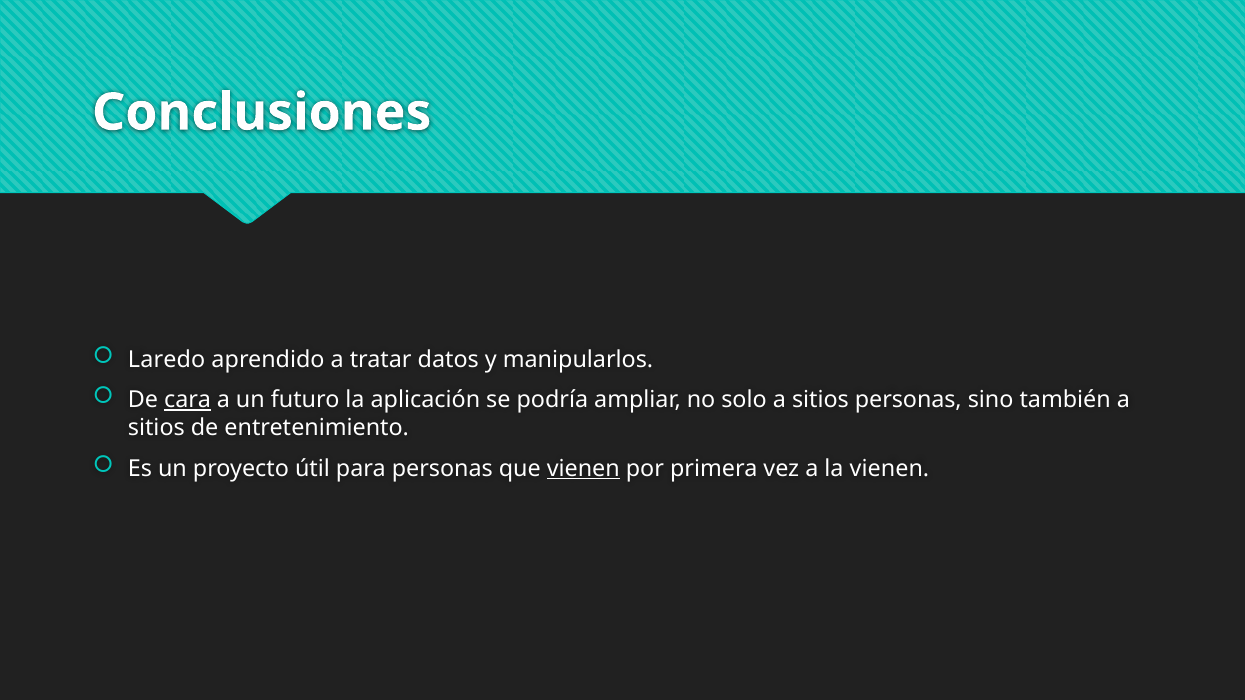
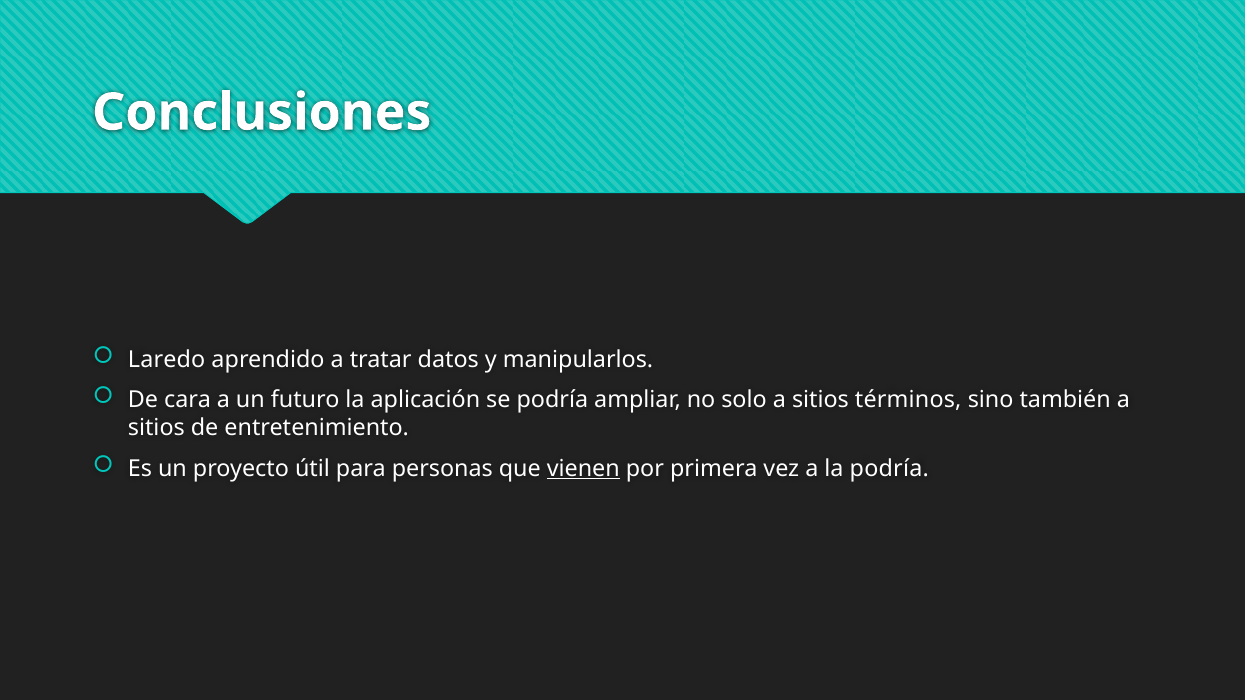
cara underline: present -> none (188, 400)
sitios personas: personas -> términos (908, 400)
la vienen: vienen -> podría (889, 469)
